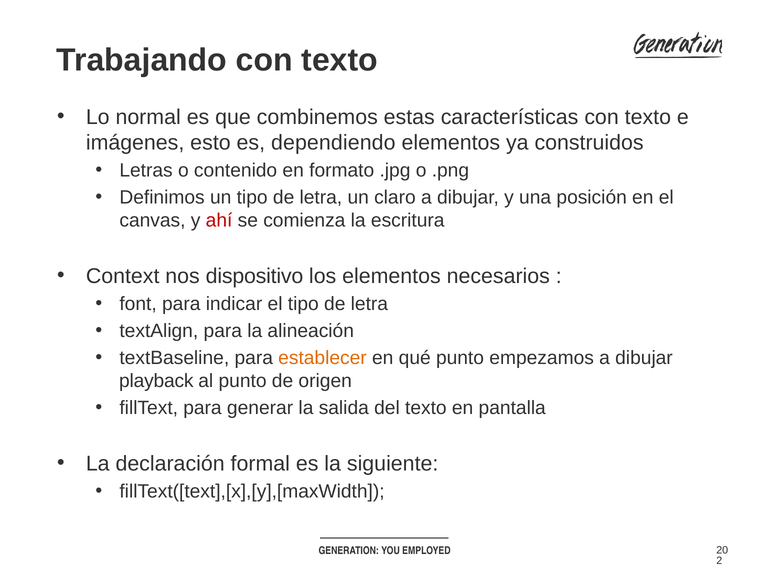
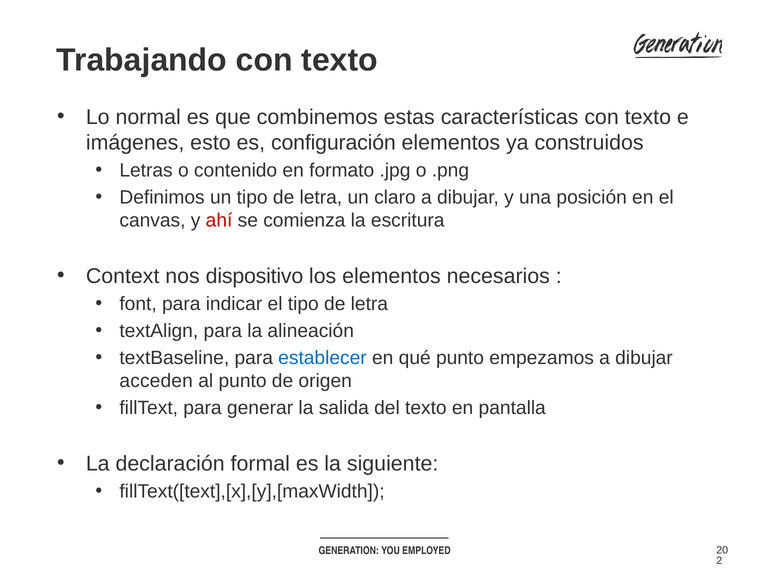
dependiendo: dependiendo -> configuración (333, 143)
establecer colour: orange -> blue (322, 358)
playback: playback -> acceden (156, 381)
